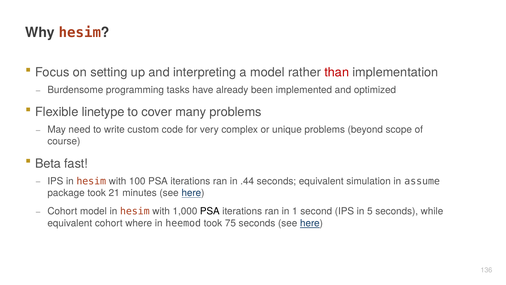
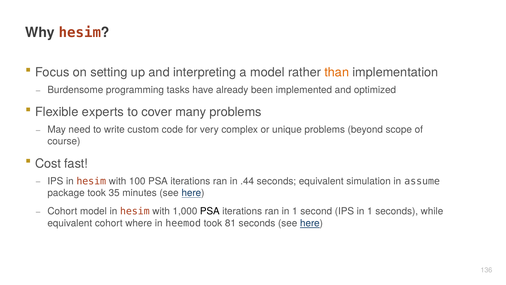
than colour: red -> orange (337, 72)
linetype: linetype -> experts (103, 112)
Beta: Beta -> Cost (48, 163)
21: 21 -> 35 (114, 193)
IPS in 5: 5 -> 1 (370, 211)
75: 75 -> 81 (230, 223)
